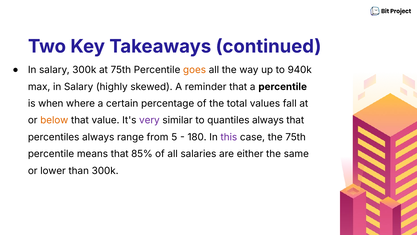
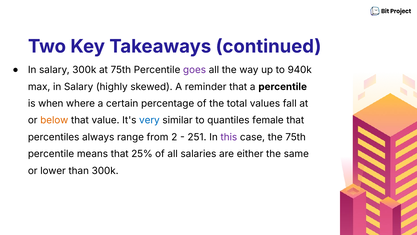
goes colour: orange -> purple (195, 70)
very colour: purple -> blue (149, 120)
quantiles always: always -> female (268, 120)
5: 5 -> 2 (174, 137)
180: 180 -> 251 (197, 137)
85%: 85% -> 25% (142, 154)
